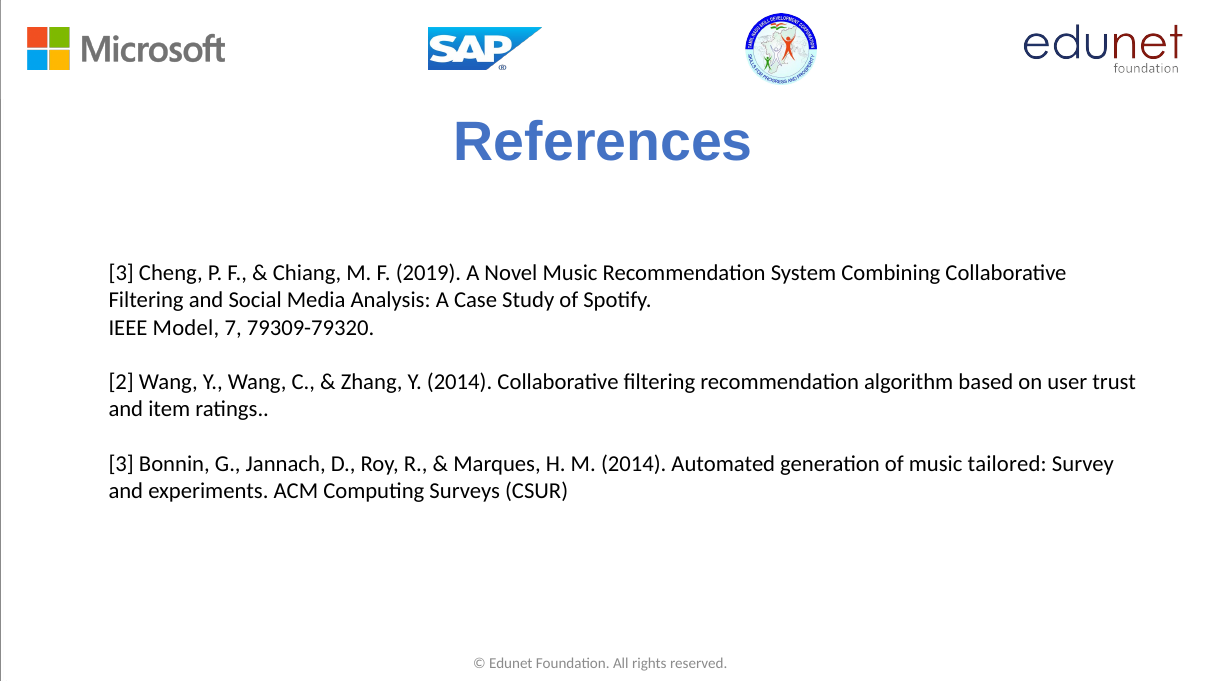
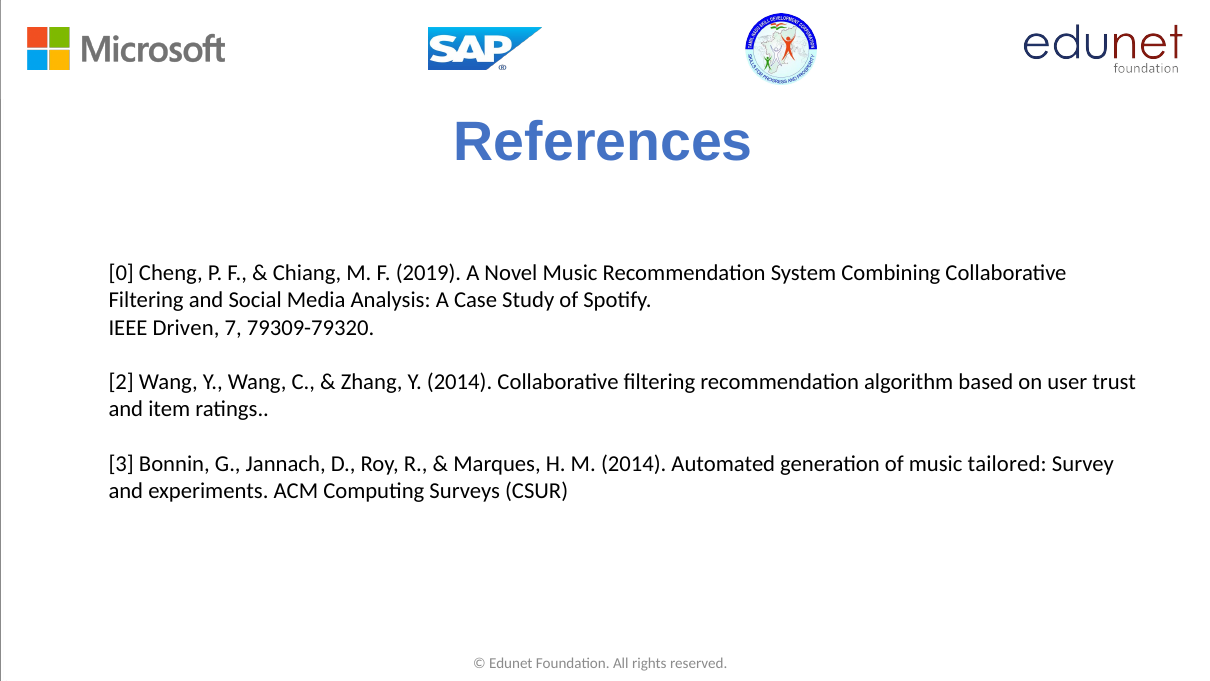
3: 3 -> 0 (121, 273)
Model: Model -> Driven (186, 327)
